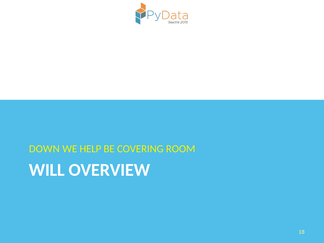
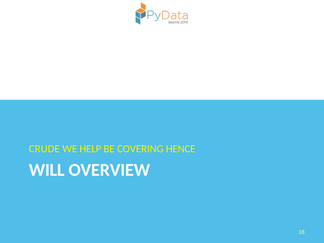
DOWN: DOWN -> CRUDE (44, 149)
ROOM: ROOM -> HENCE (181, 149)
